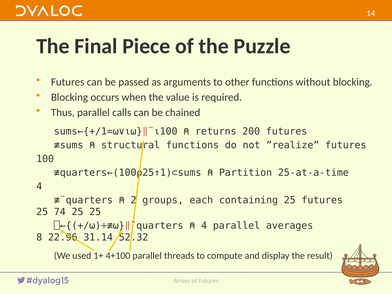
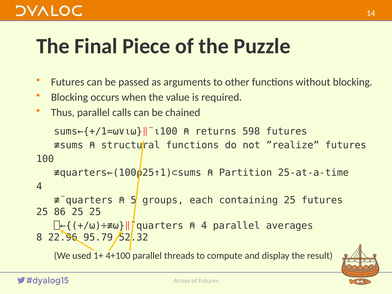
200: 200 -> 598 (251, 131)
2: 2 -> 5 (134, 200)
74: 74 -> 86 (60, 212)
31.14: 31.14 -> 95.79 (98, 237)
